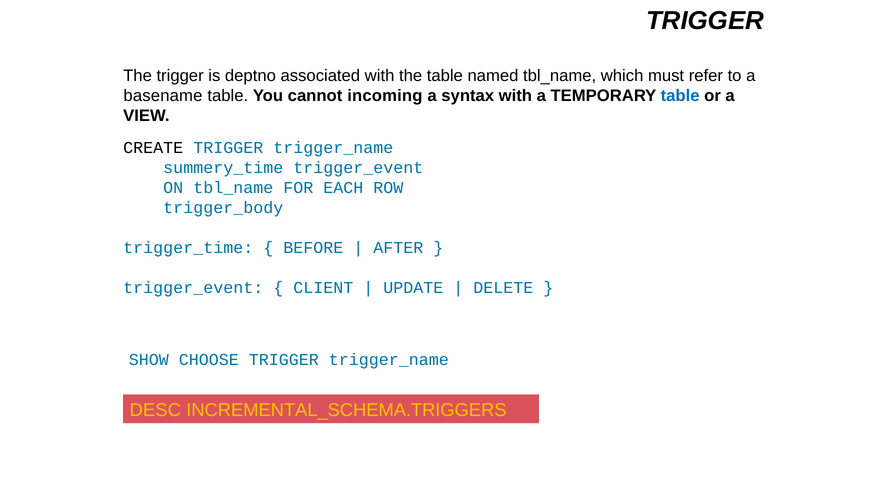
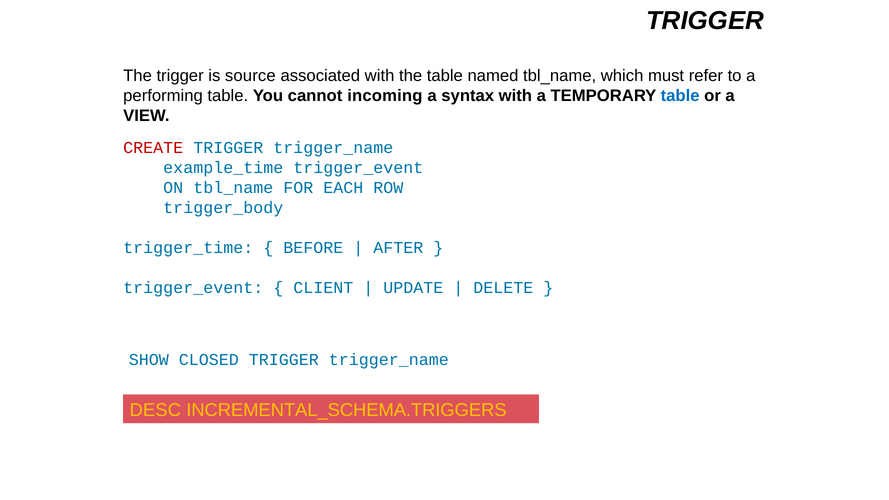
deptno: deptno -> source (250, 76)
basename: basename -> performing (163, 96)
CREATE colour: black -> red (153, 148)
summery_time: summery_time -> example_time (223, 168)
CHOOSE: CHOOSE -> CLOSED (209, 360)
